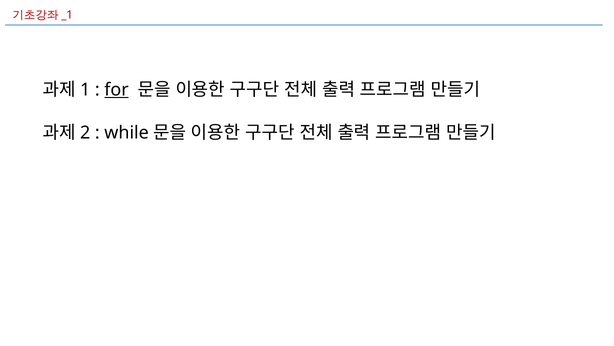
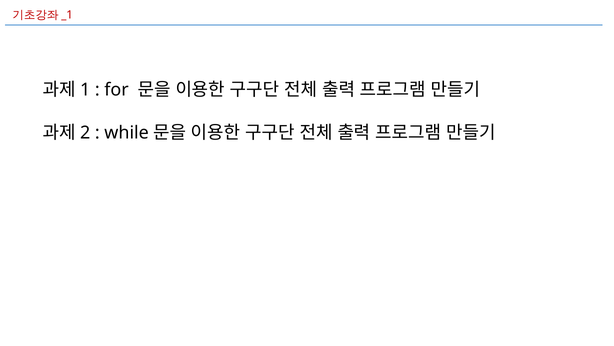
for underline: present -> none (117, 90)
